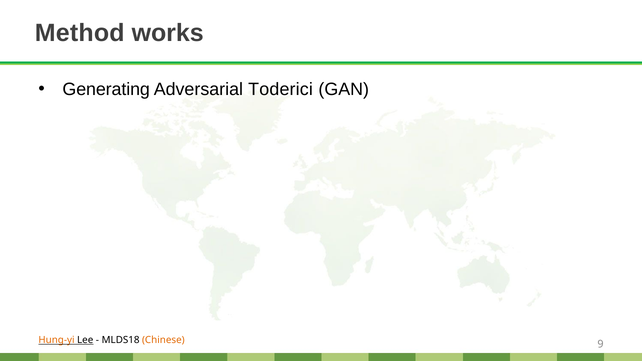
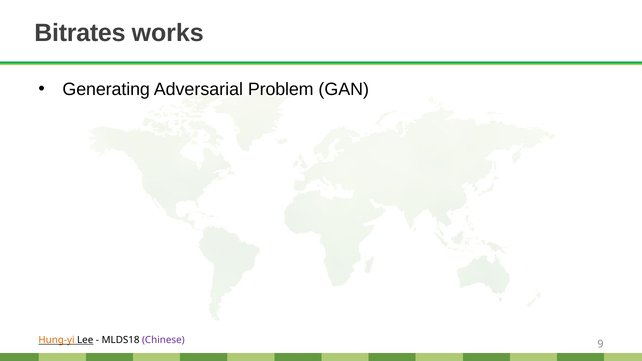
Method: Method -> Bitrates (80, 33)
Toderici: Toderici -> Problem (281, 90)
Chinese colour: orange -> purple (163, 340)
